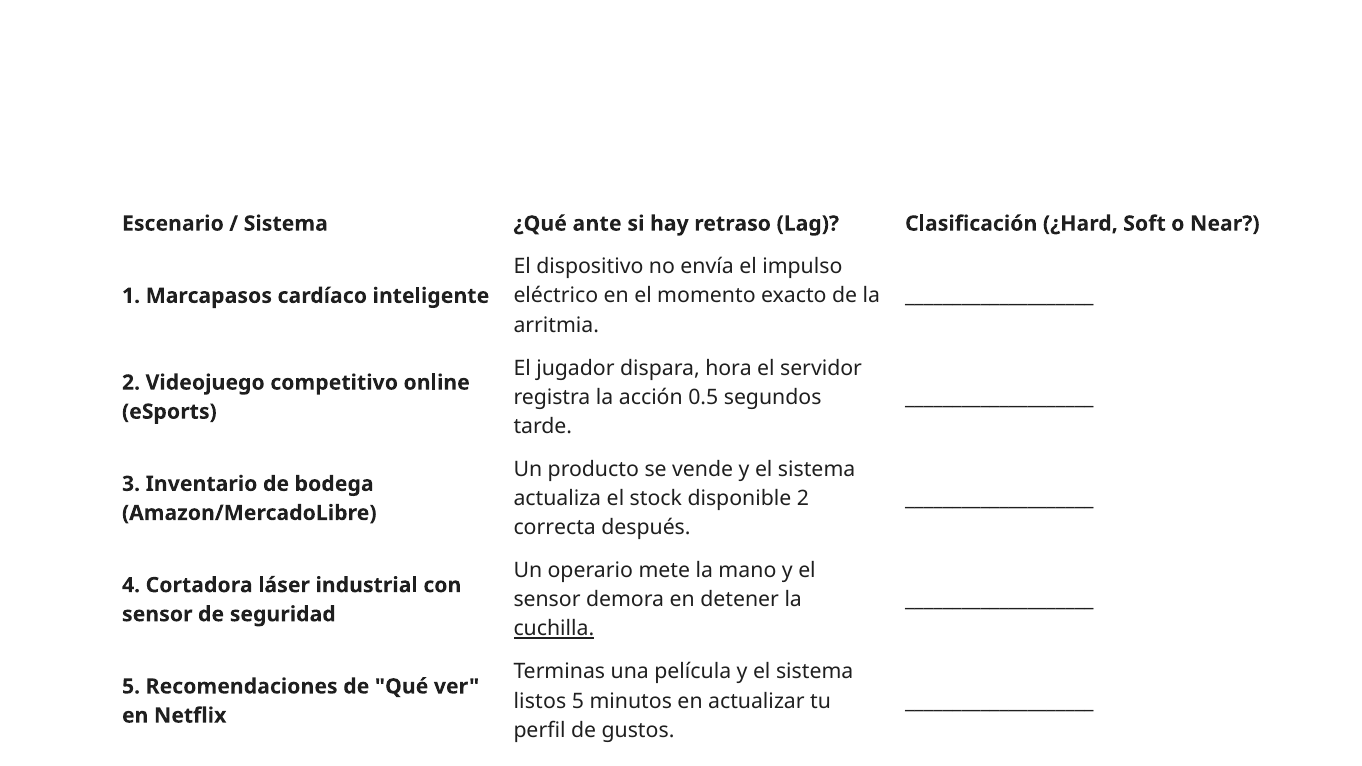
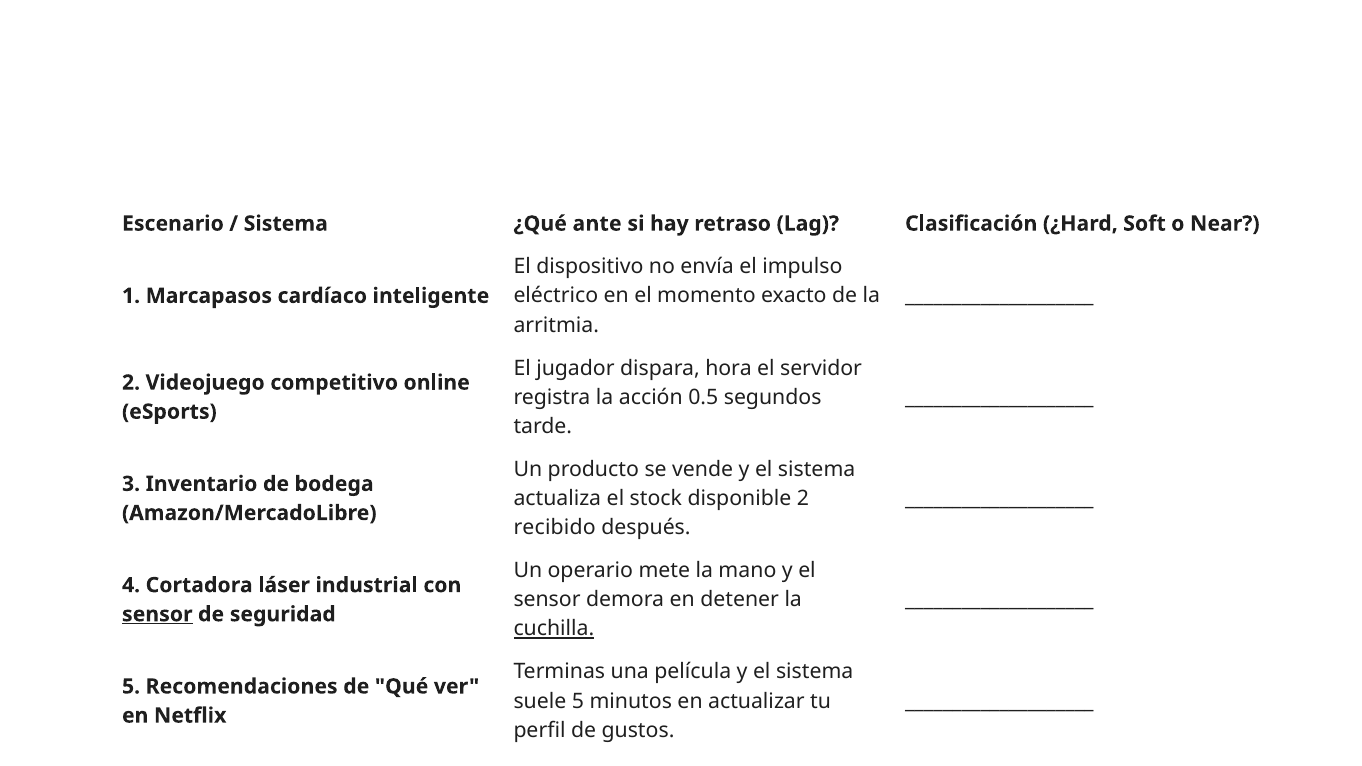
correcta: correcta -> recibido (555, 528)
sensor underline: none -> present (157, 614)
listos: listos -> suele (540, 701)
